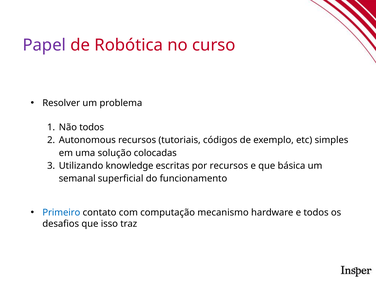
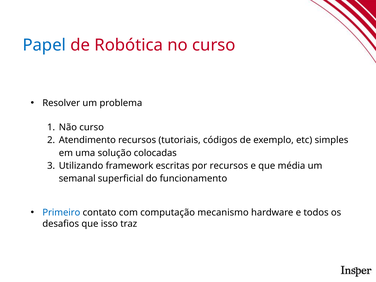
Papel colour: purple -> blue (44, 45)
Não todos: todos -> curso (92, 127)
Autonomous: Autonomous -> Atendimento (87, 140)
knowledge: knowledge -> framework (130, 166)
básica: básica -> média (291, 166)
